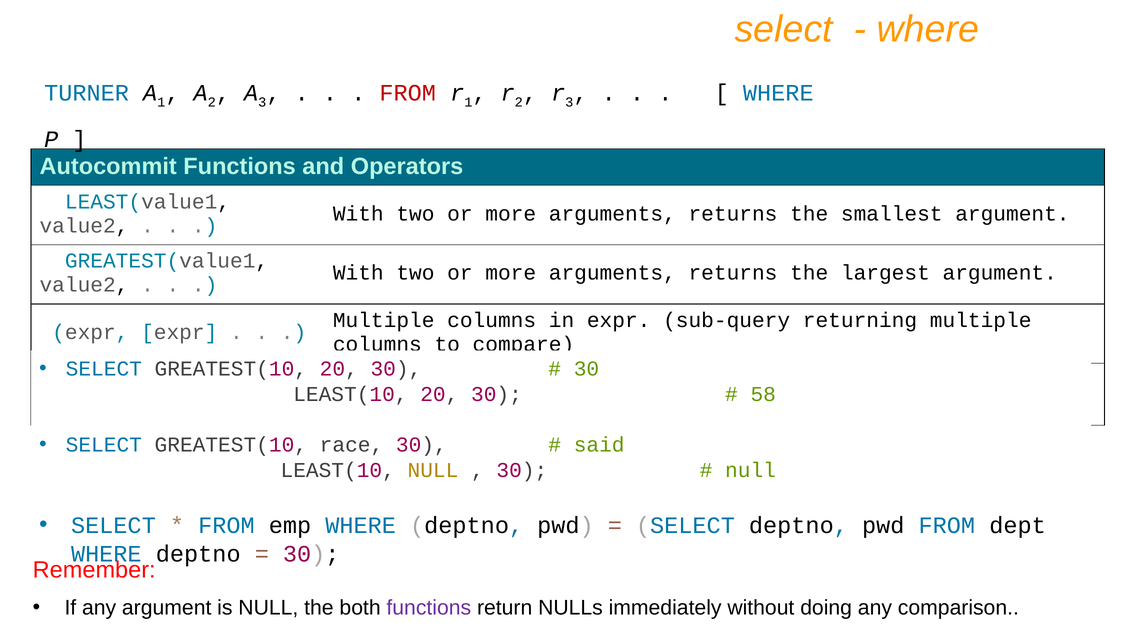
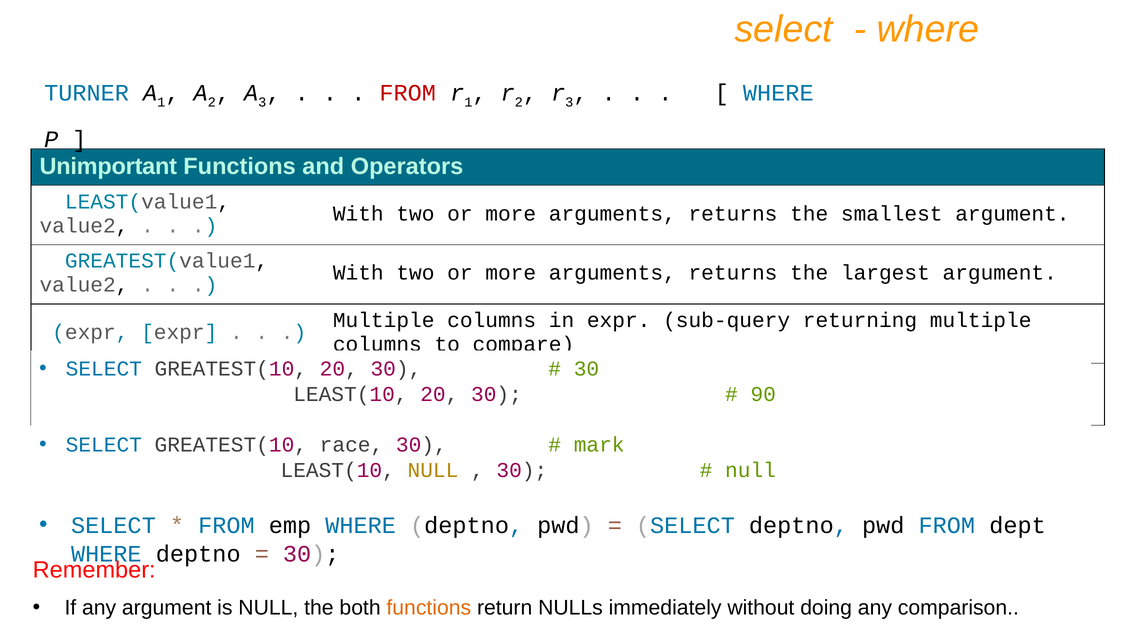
Autocommit: Autocommit -> Unimportant (108, 166)
58: 58 -> 90 (763, 394)
said: said -> mark (599, 445)
functions colour: purple -> orange (429, 608)
